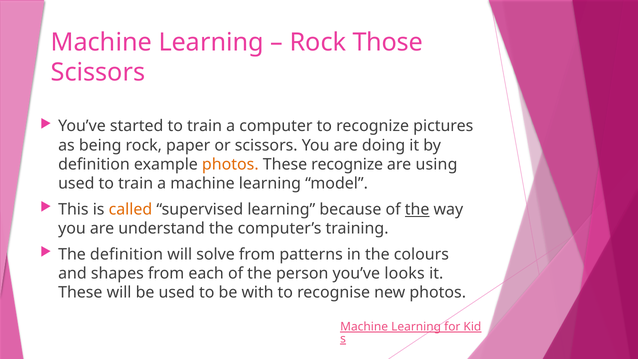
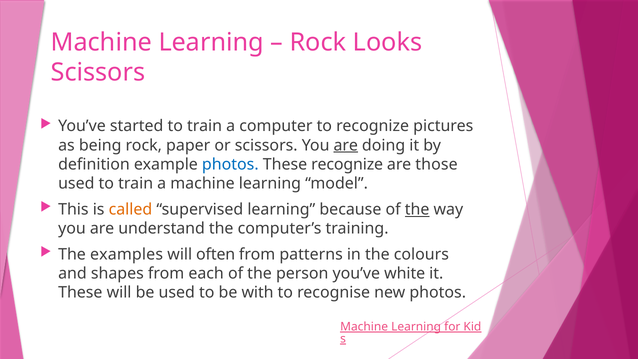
Those: Those -> Looks (388, 42)
are underline: none -> present (346, 145)
photos colour: orange -> blue (230, 164)
using: using -> those (437, 164)
The definition: definition -> examples (127, 254)
solve: solve -> often (216, 254)
looks: looks -> white (405, 273)
